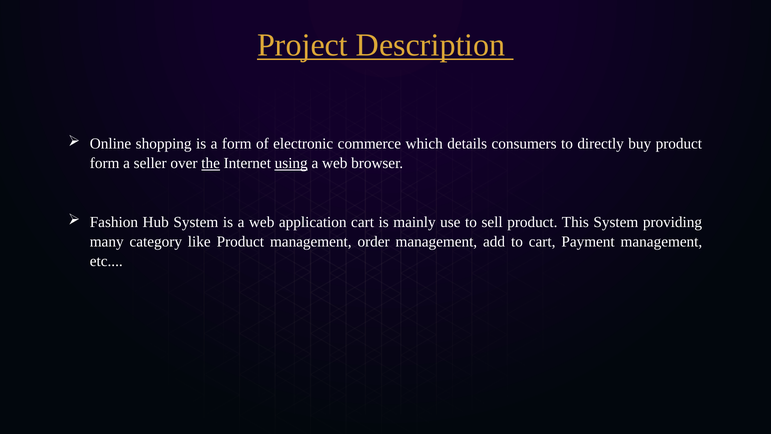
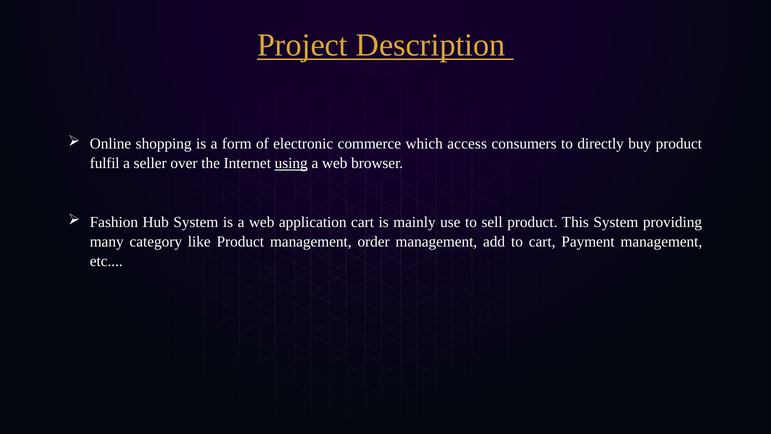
details: details -> access (467, 144)
form: form -> fulfil (105, 163)
the underline: present -> none (211, 163)
